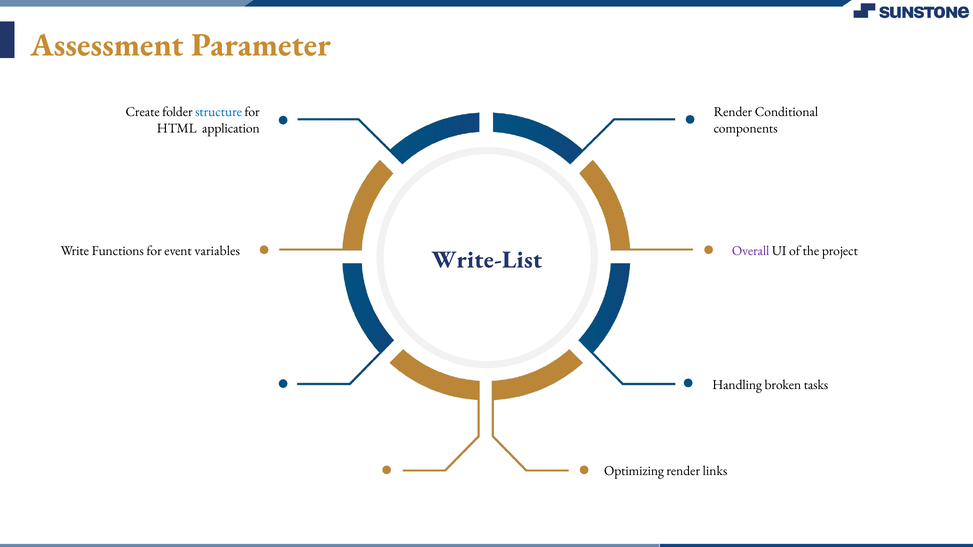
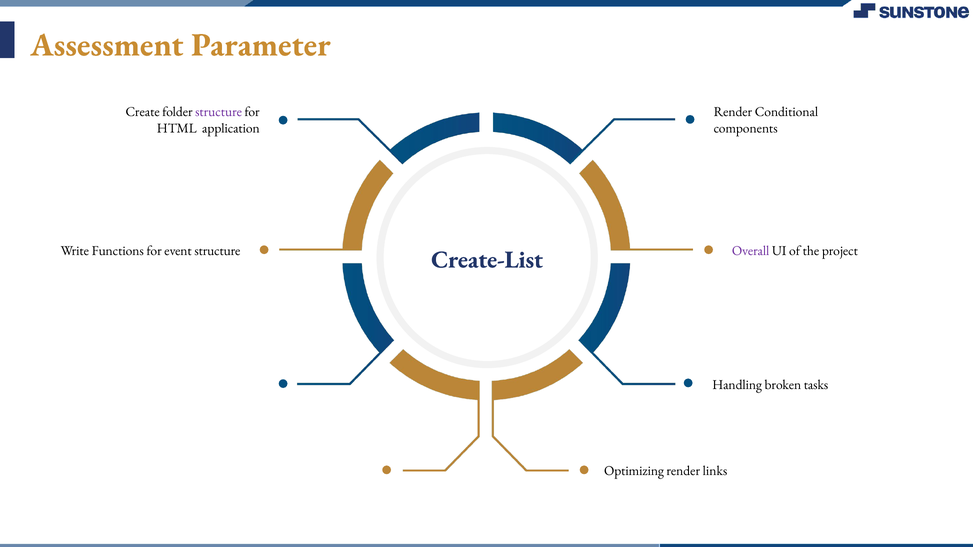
structure colour: blue -> purple (219, 112)
event variables: variables -> structure (217, 251)
Write-List: Write-List -> Create-List (487, 260)
